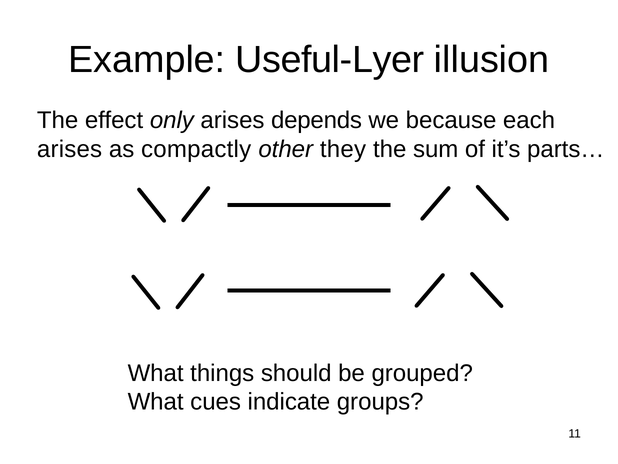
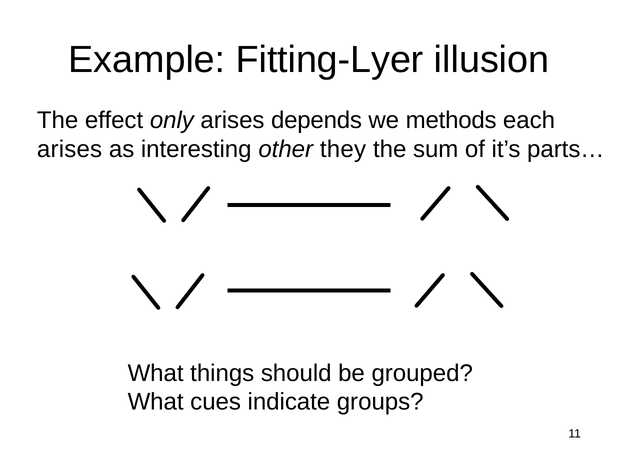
Useful-Lyer: Useful-Lyer -> Fitting-Lyer (330, 60)
because: because -> methods (451, 120)
compactly: compactly -> interesting (196, 149)
